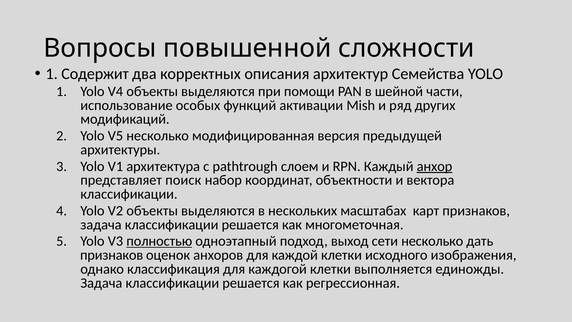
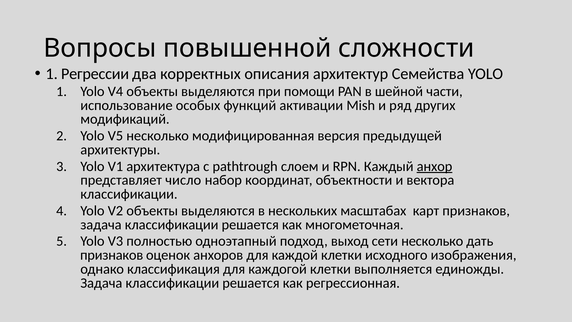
Содержит: Содержит -> Регрессии (95, 74)
поиск: поиск -> число (183, 180)
полностью underline: present -> none (159, 241)
